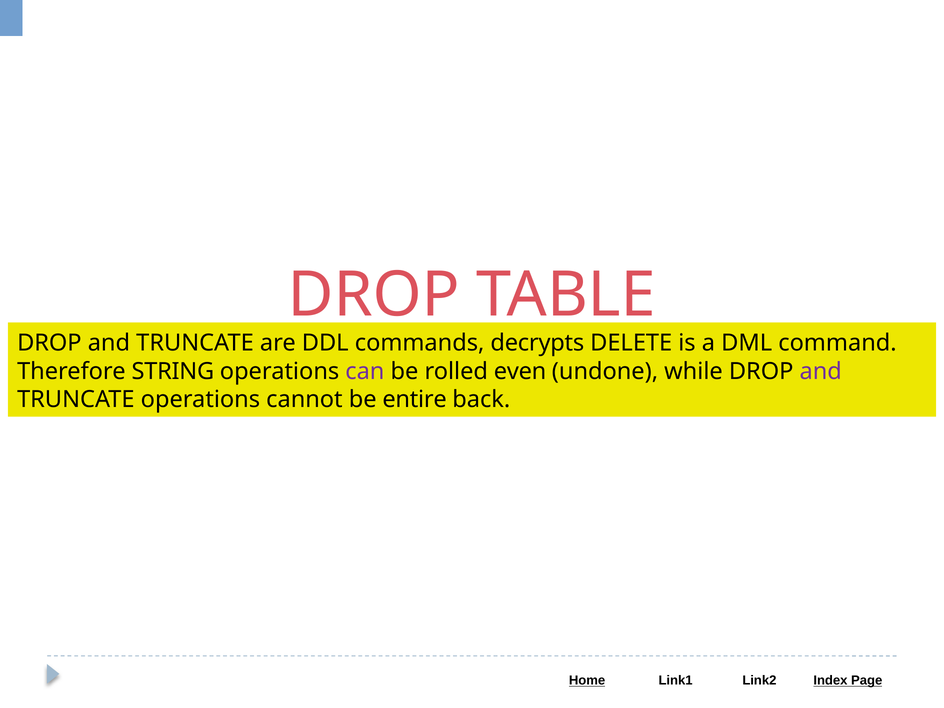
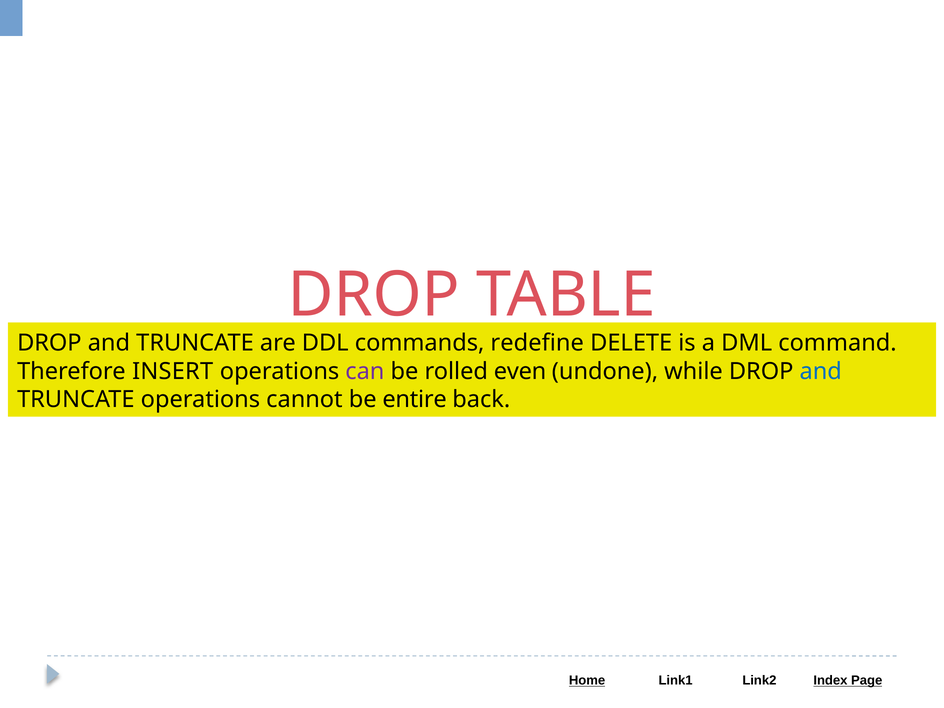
decrypts: decrypts -> redefine (537, 343)
STRING: STRING -> INSERT (173, 371)
and colour: purple -> blue (821, 371)
